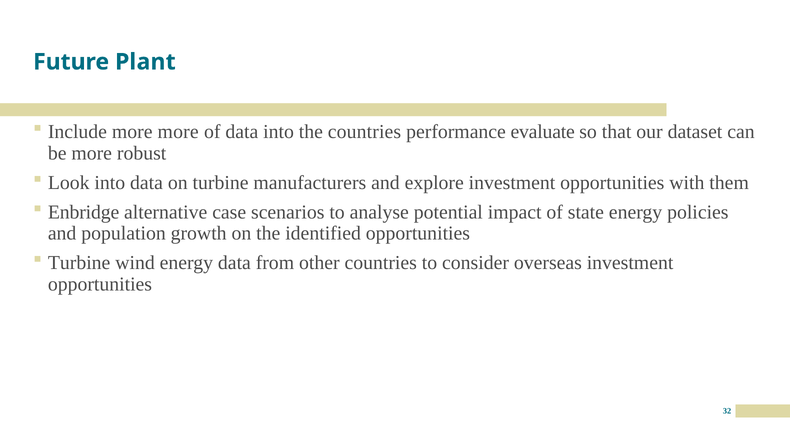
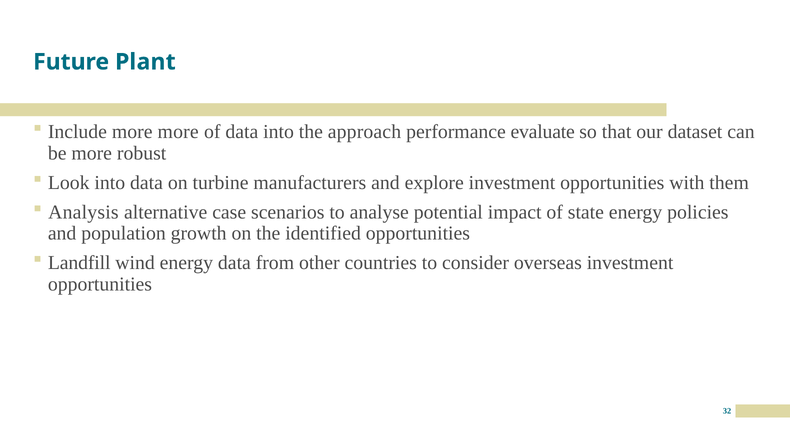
the countries: countries -> approach (364, 132)
Enbridge: Enbridge -> Analysis (83, 212)
Turbine: Turbine -> Landfill (79, 263)
